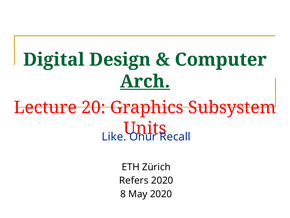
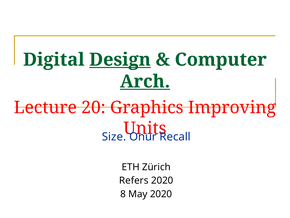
Design underline: none -> present (120, 60)
Subsystem: Subsystem -> Improving (232, 107)
Like: Like -> Size (114, 136)
